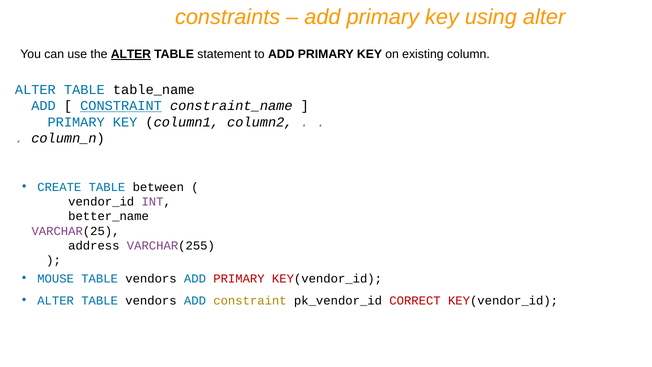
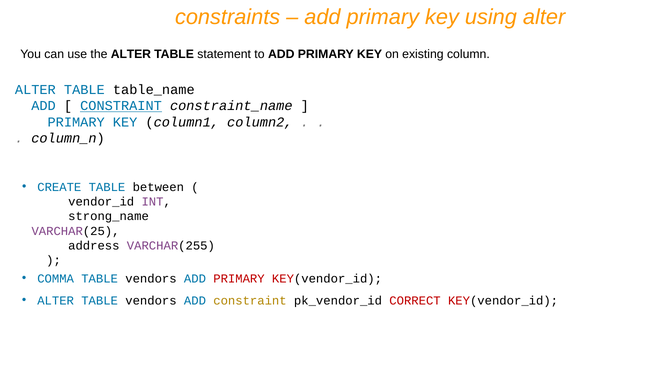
ALTER underline: present -> none (131, 54)
better_name: better_name -> strong_name (109, 216)
MOUSE: MOUSE -> COMMA (56, 278)
